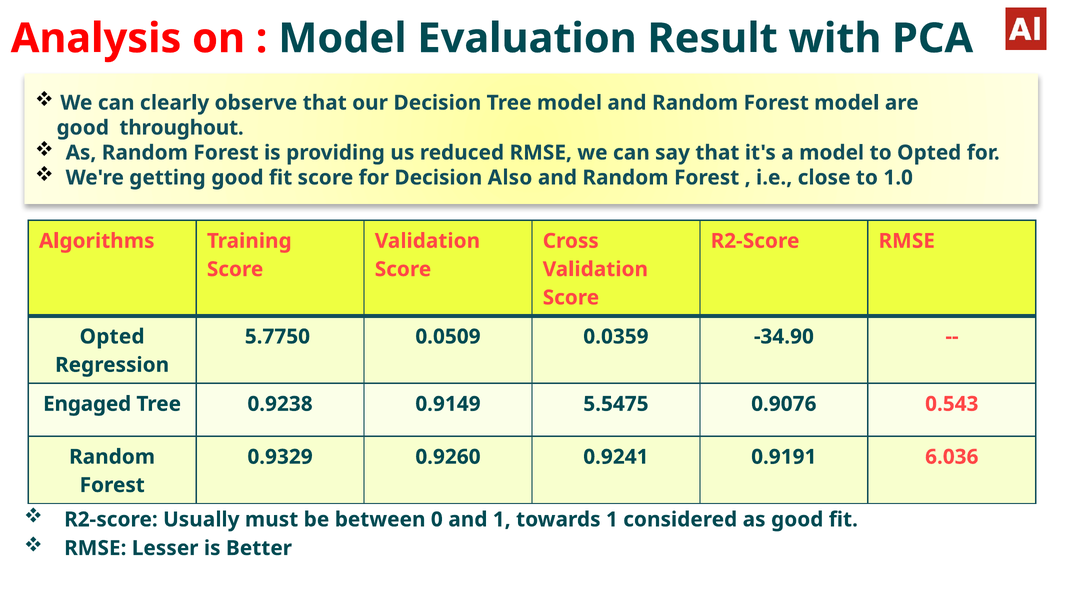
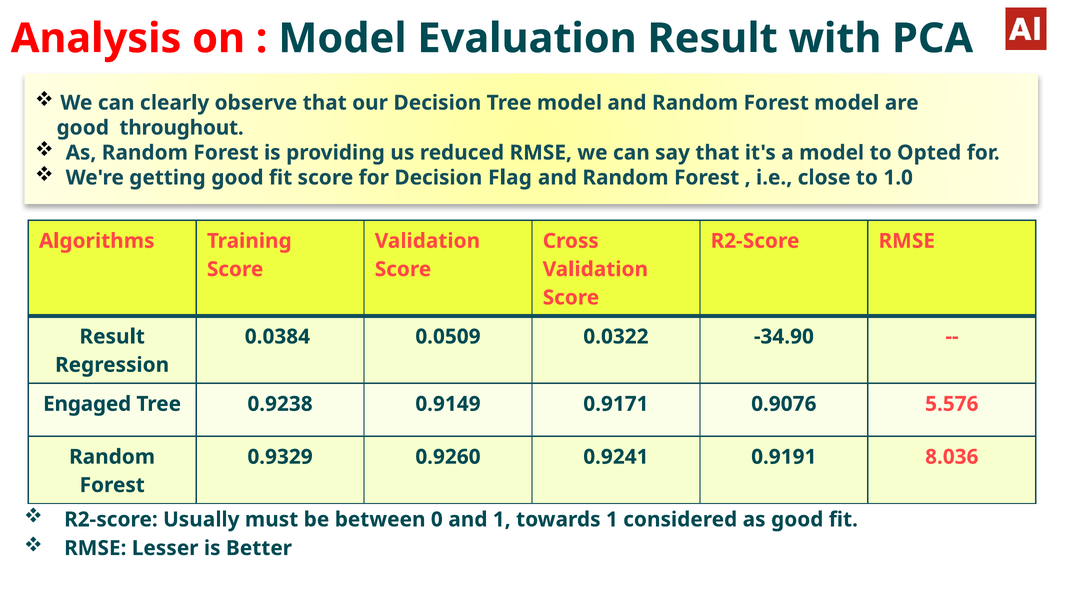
Also: Also -> Flag (510, 178)
Opted: Opted -> Result (112, 337)
5.7750: 5.7750 -> 0.0384 (277, 337)
0.0359: 0.0359 -> 0.0322 (616, 337)
5.5475: 5.5475 -> 0.9171 (616, 404)
0.543: 0.543 -> 5.576 (952, 404)
6.036: 6.036 -> 8.036 (952, 457)
